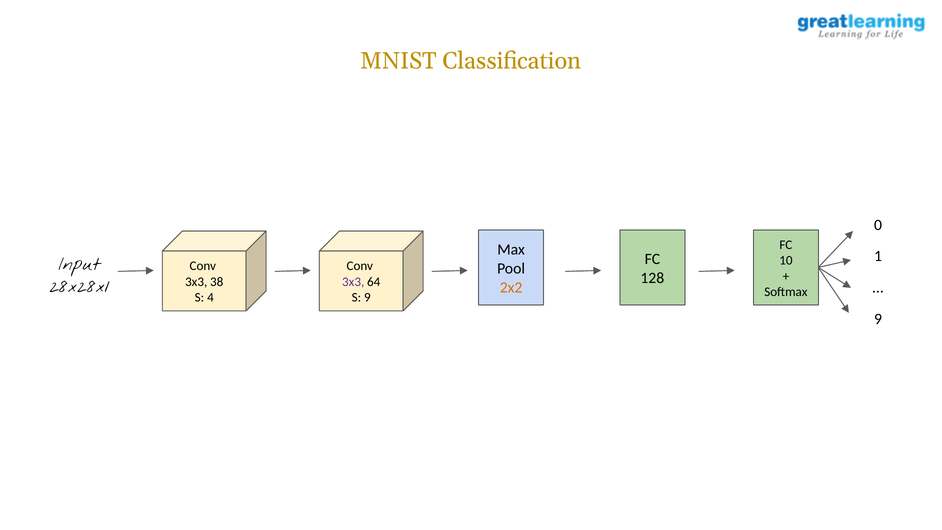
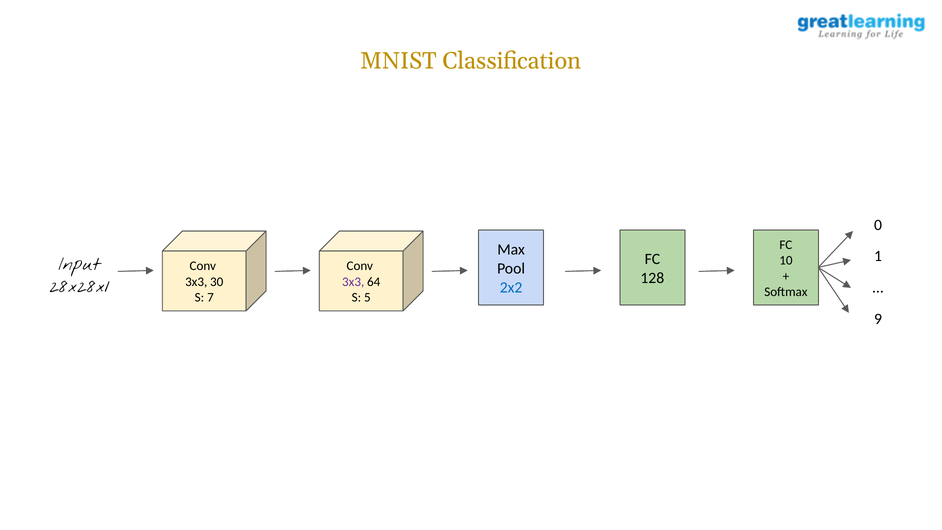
38: 38 -> 30 (217, 282)
2x2 colour: orange -> blue (511, 287)
4: 4 -> 7 (210, 297)
S 9: 9 -> 5 (367, 297)
